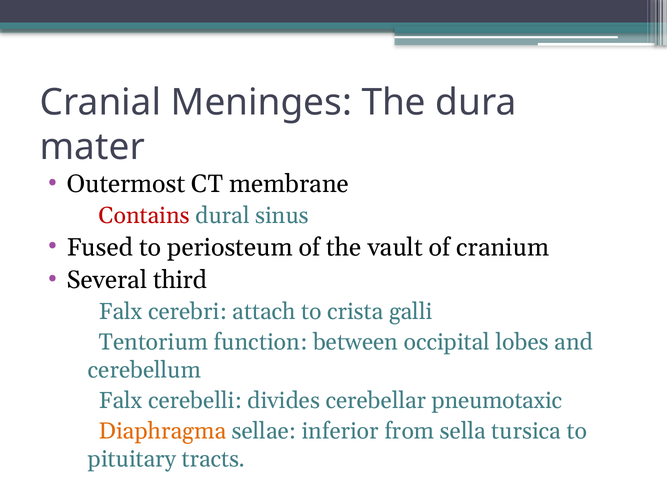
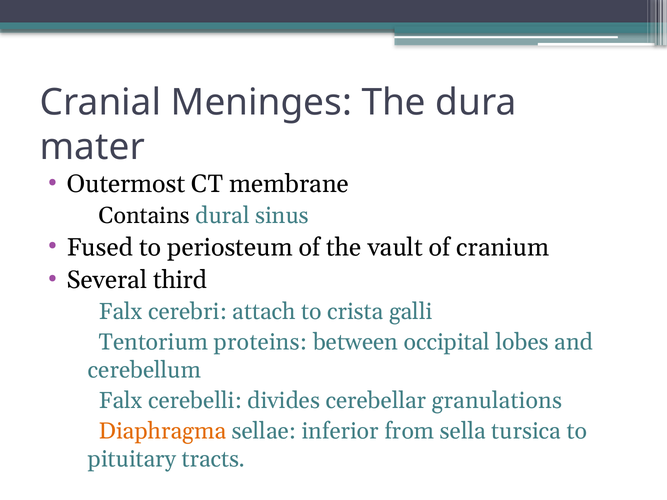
Contains colour: red -> black (144, 216)
function: function -> proteins (261, 342)
pneumotaxic: pneumotaxic -> granulations (497, 401)
